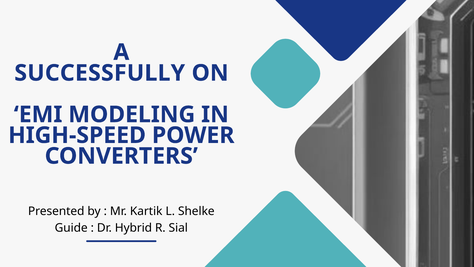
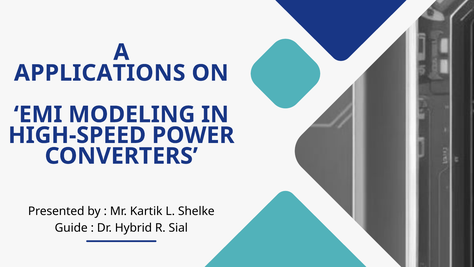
SUCCESSFULLY: SUCCESSFULLY -> APPLICATIONS (100, 73)
